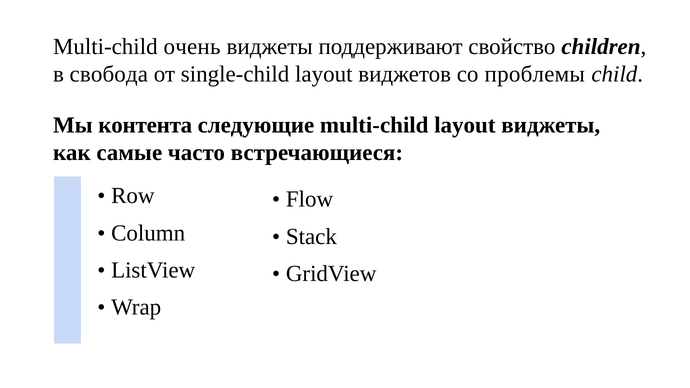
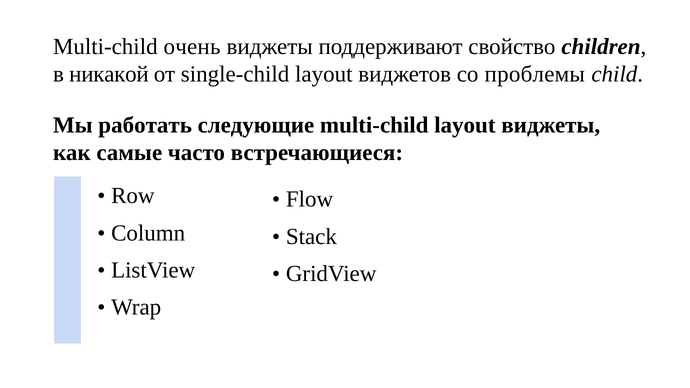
свобода: свобода -> никакой (109, 74)
контента: контента -> работать (145, 125)
